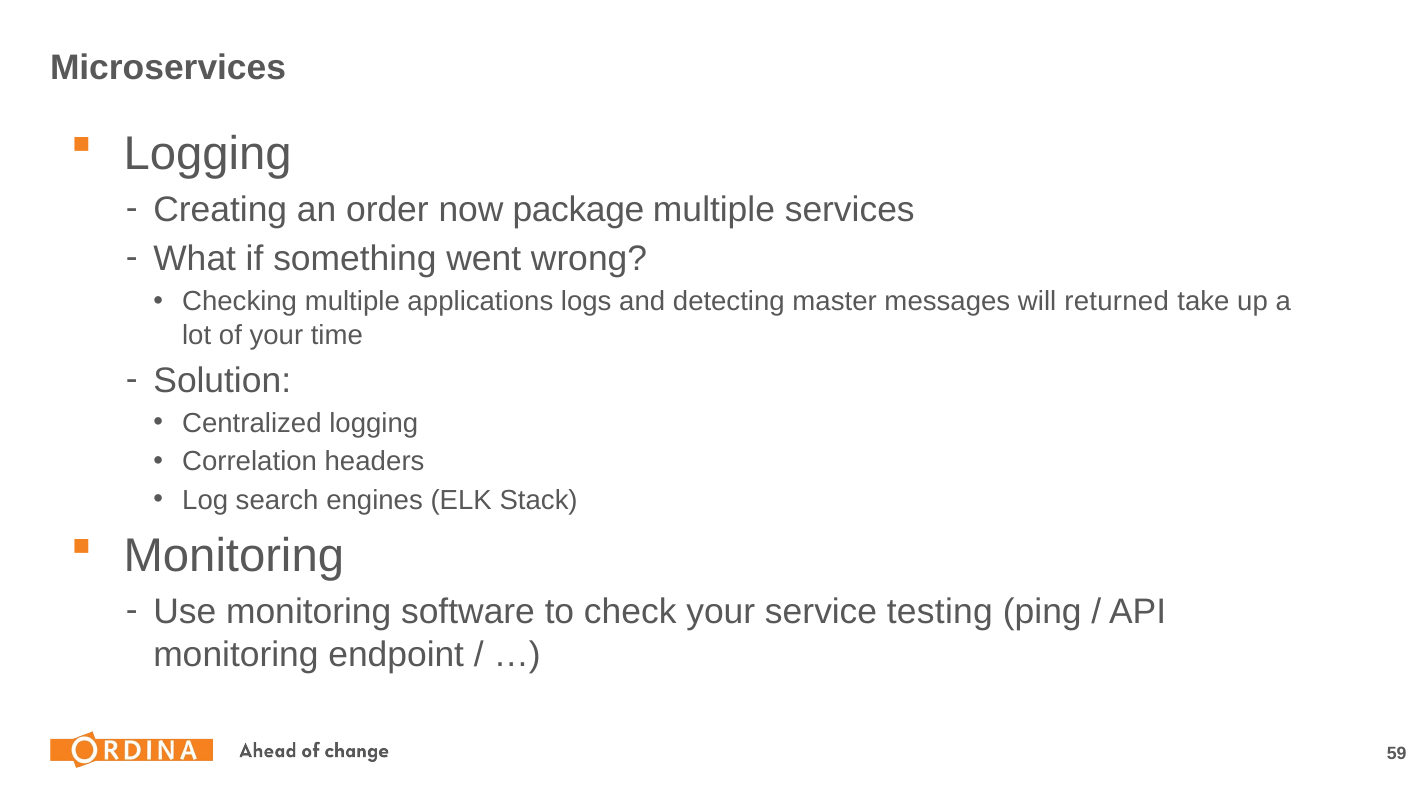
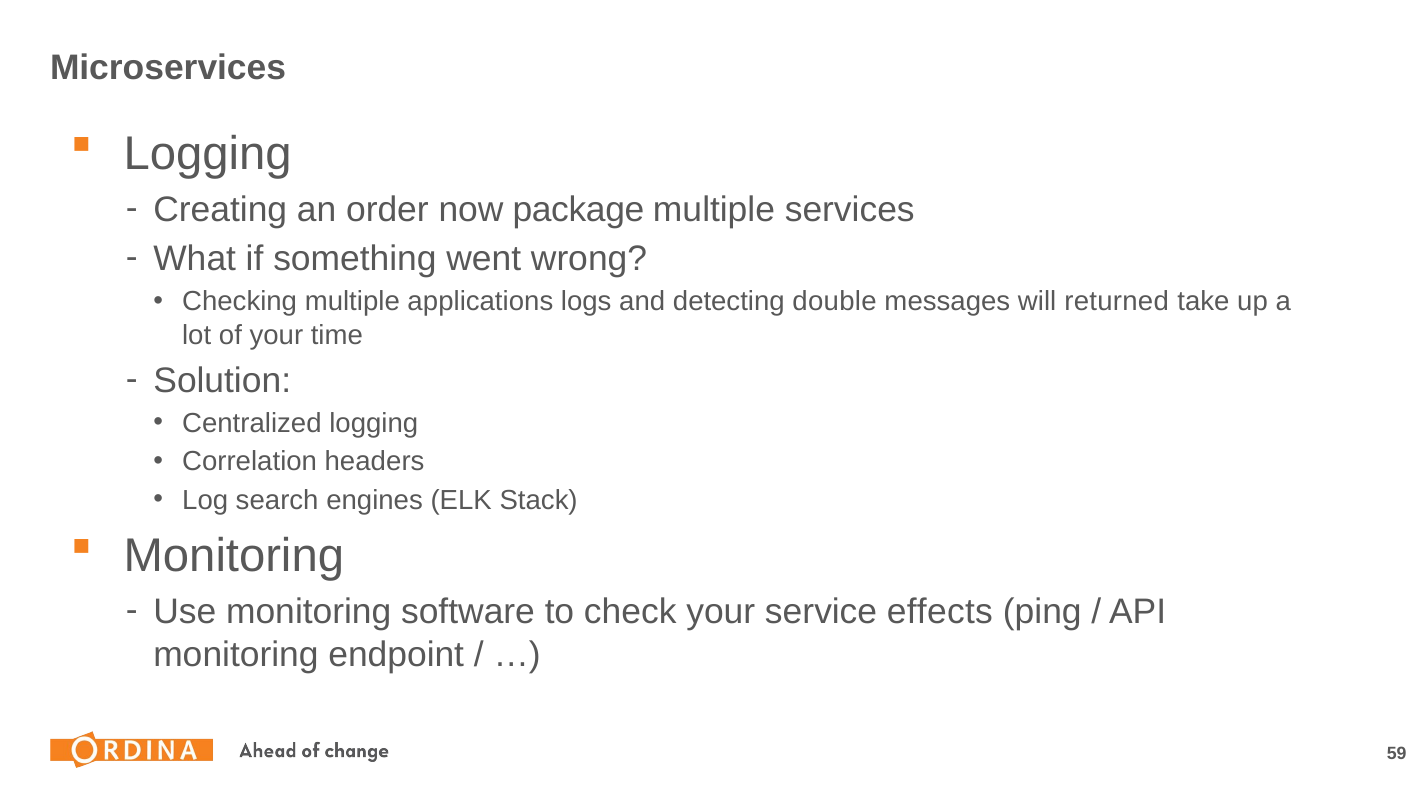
master: master -> double (835, 302)
testing: testing -> effects (940, 612)
